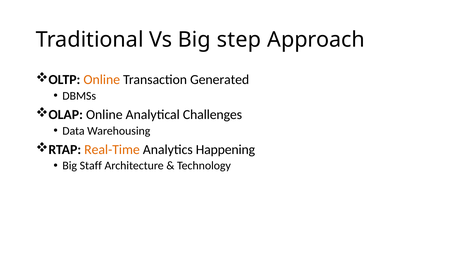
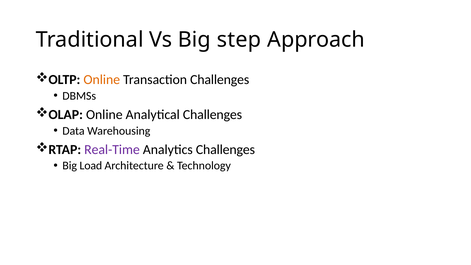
Transaction Generated: Generated -> Challenges (220, 80)
Real-Time colour: orange -> purple (112, 149)
Analytics Happening: Happening -> Challenges (225, 149)
Staff: Staff -> Load (91, 166)
